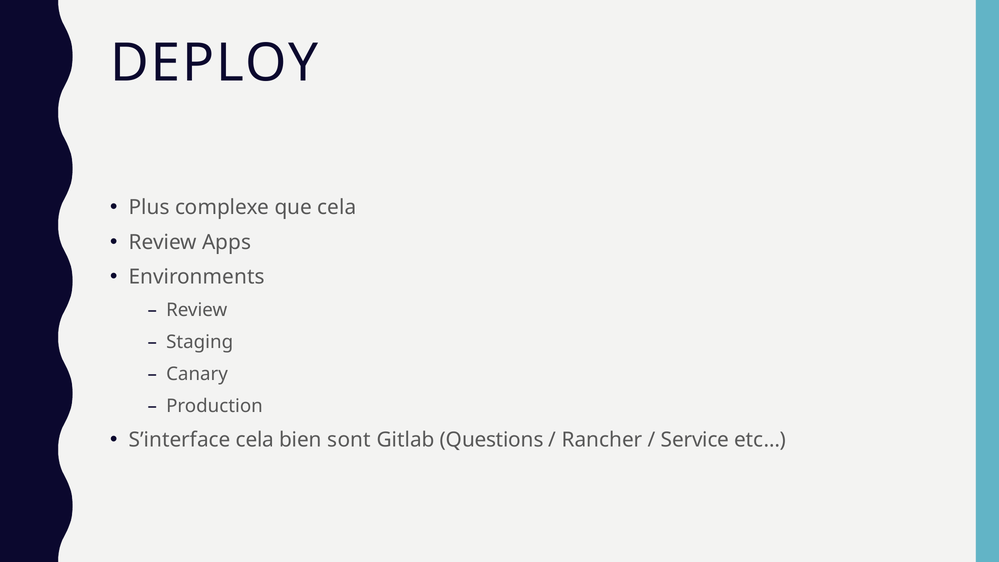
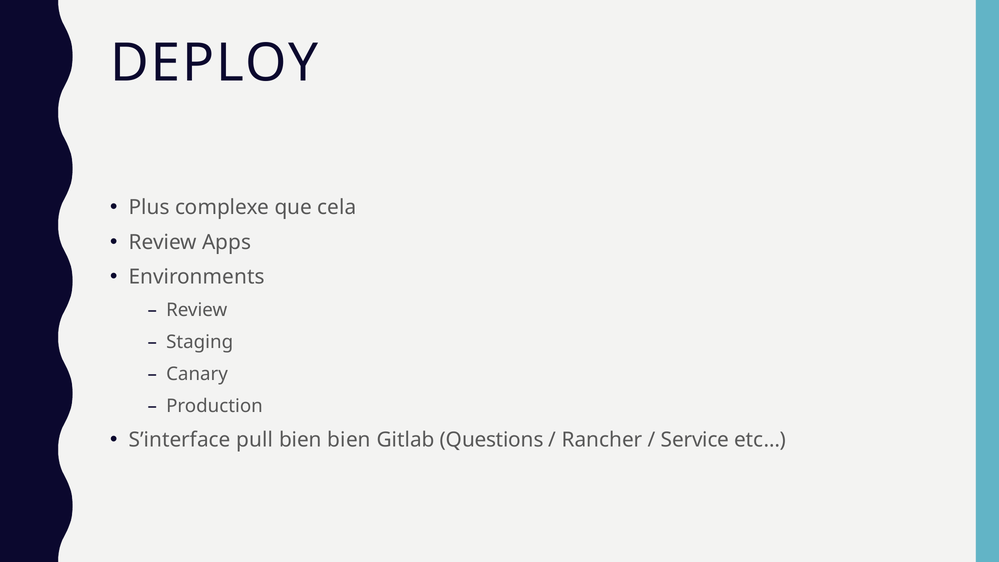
S’interface cela: cela -> pull (255, 440)
bien sont: sont -> bien (349, 440)
